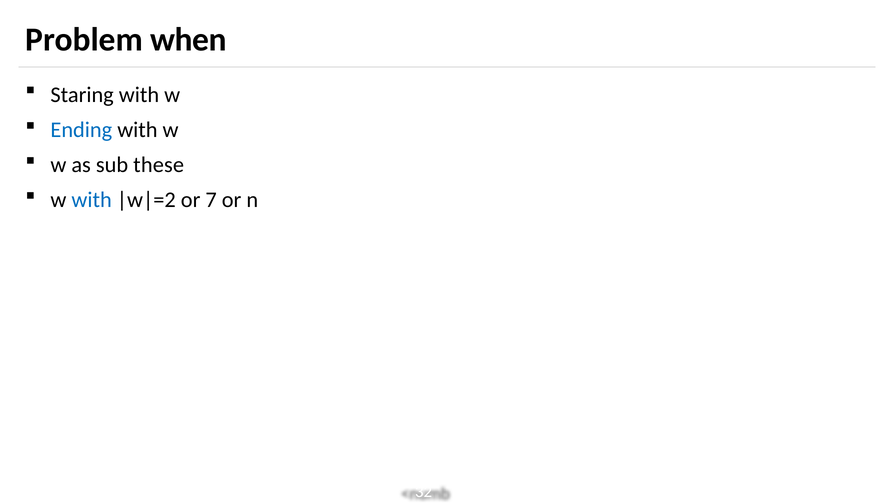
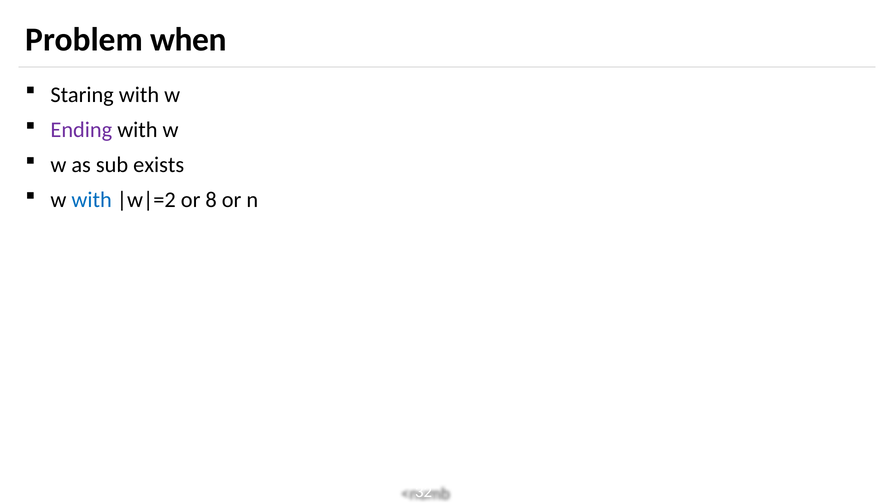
Ending colour: blue -> purple (81, 130)
these: these -> exists (159, 165)
7: 7 -> 8 (211, 200)
